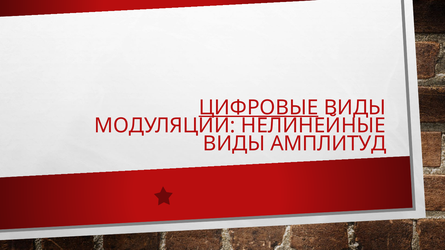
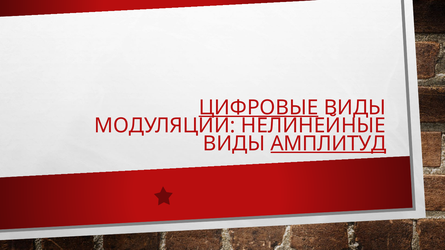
АМПЛИТУД underline: none -> present (328, 144)
